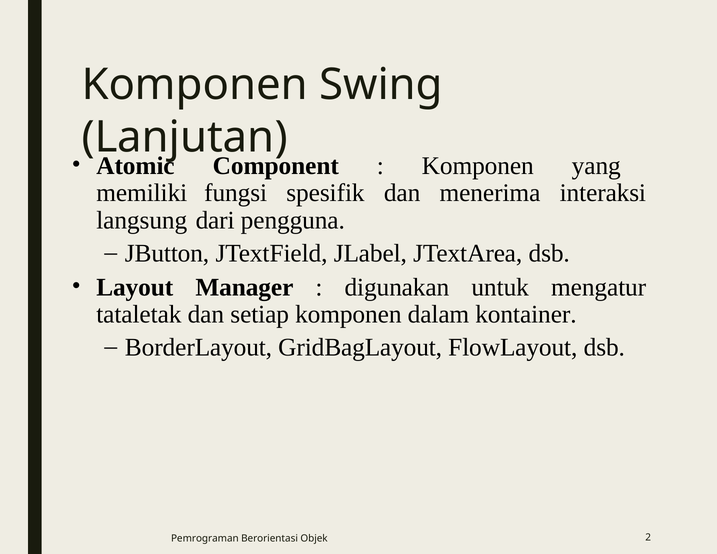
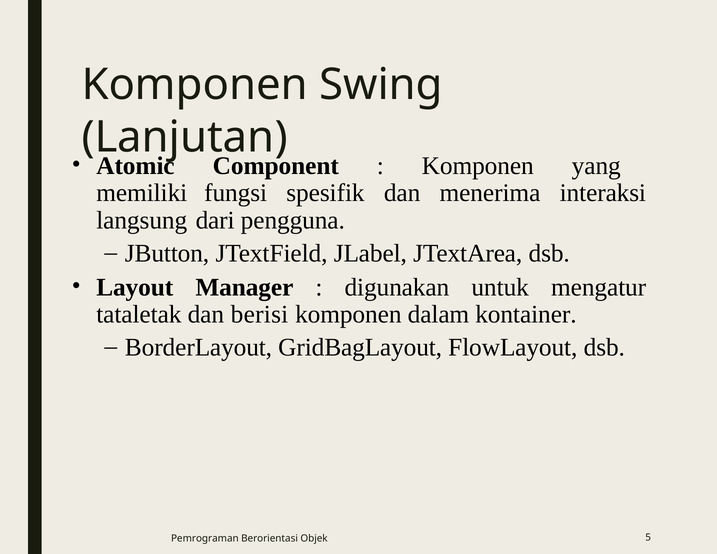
setiap: setiap -> berisi (260, 315)
2: 2 -> 5 (648, 538)
